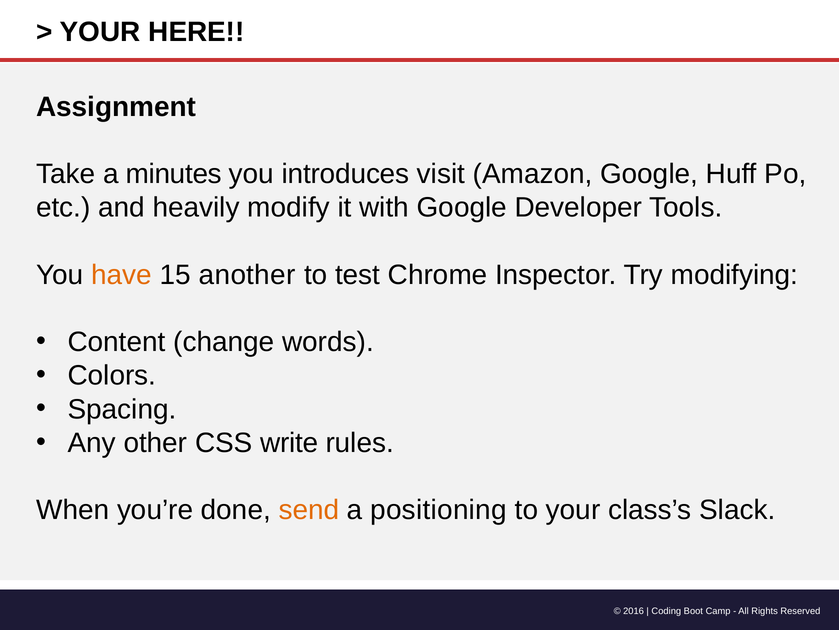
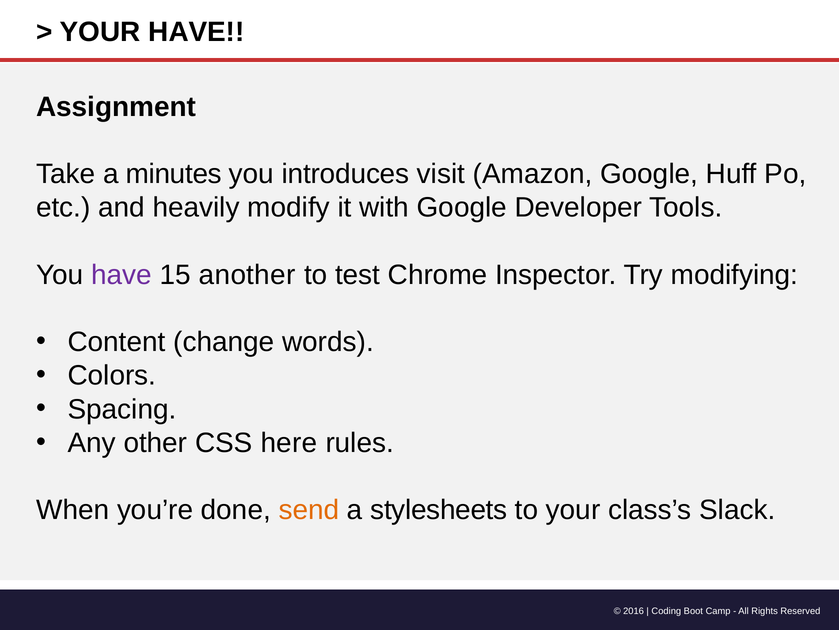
YOUR HERE: HERE -> HAVE (196, 32)
have colour: orange -> purple (121, 275)
write: write -> here (289, 442)
positioning: positioning -> stylesheets (439, 509)
